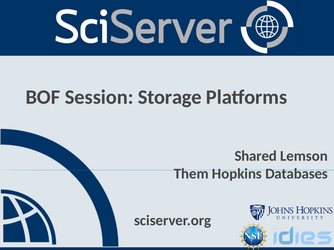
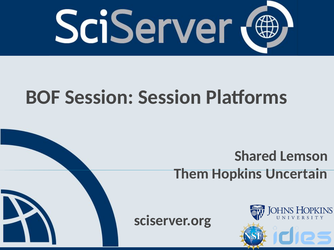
Session Storage: Storage -> Session (170, 97)
Databases: Databases -> Uncertain (296, 174)
